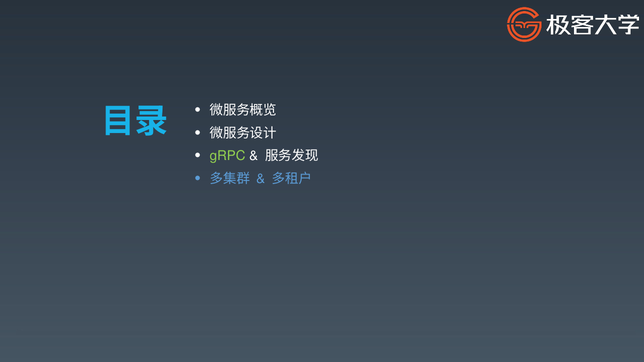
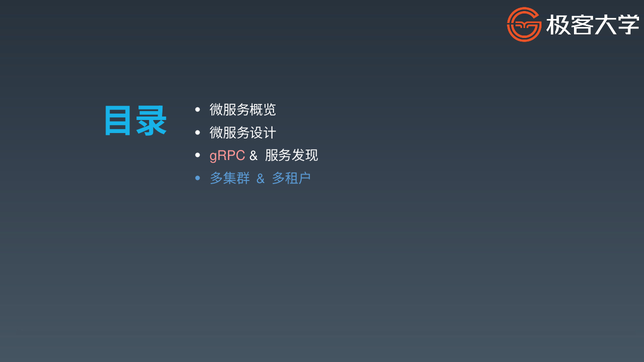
gRPC colour: light green -> pink (228, 156)
